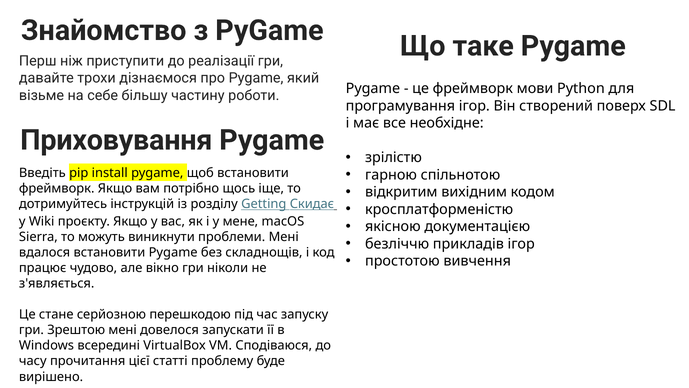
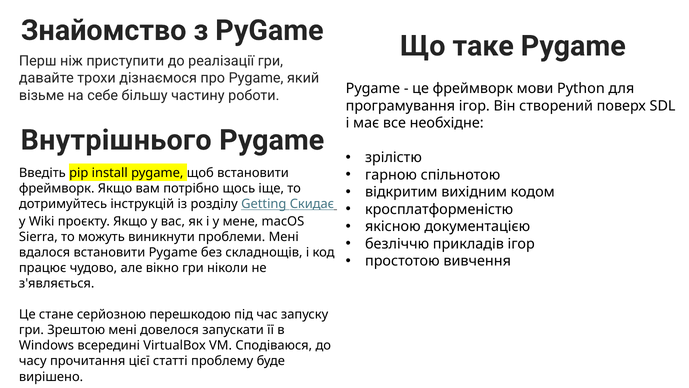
Приховування: Приховування -> Внутрішнього (116, 140)
